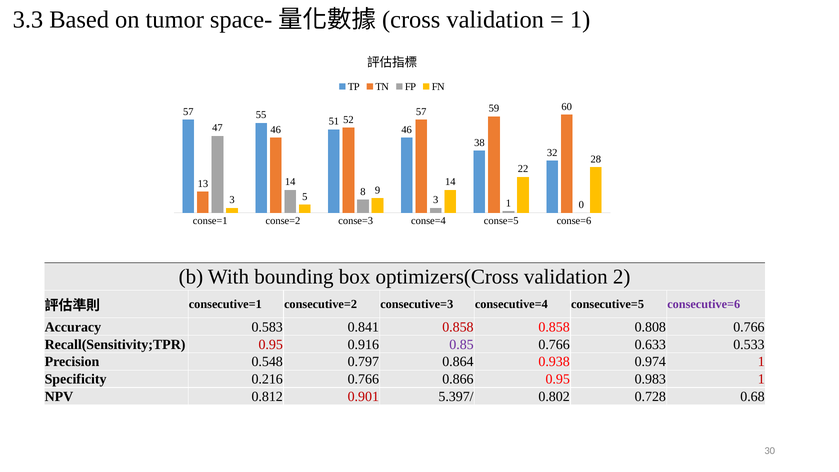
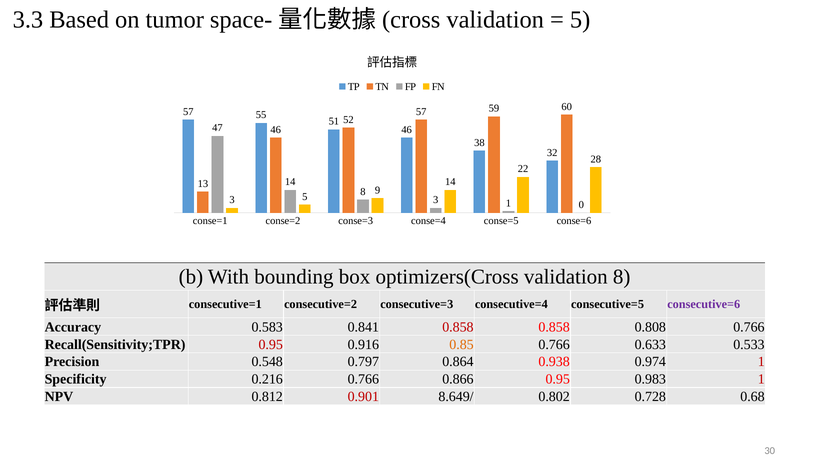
1: 1 -> 5 (580, 19)
validation 2: 2 -> 8 (622, 277)
0.85 colour: purple -> orange (462, 344)
5.397/: 5.397/ -> 8.649/ (456, 397)
